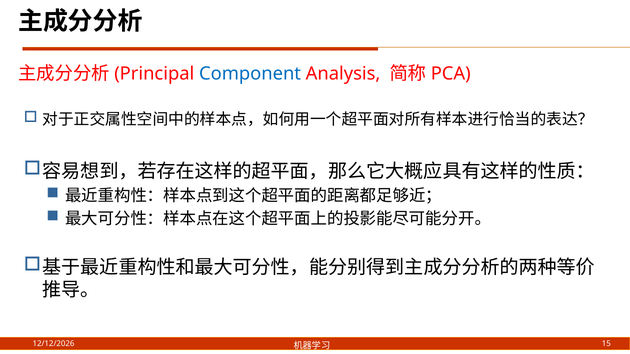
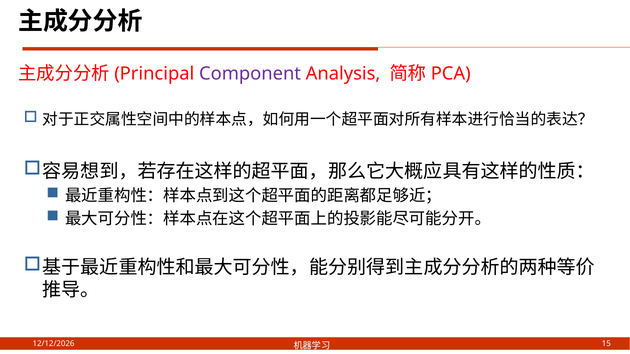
Component colour: blue -> purple (250, 74)
